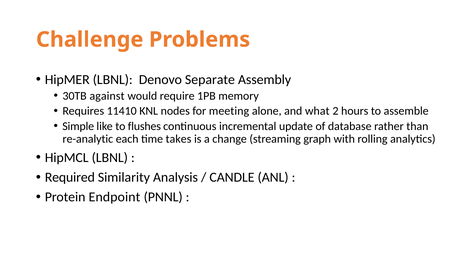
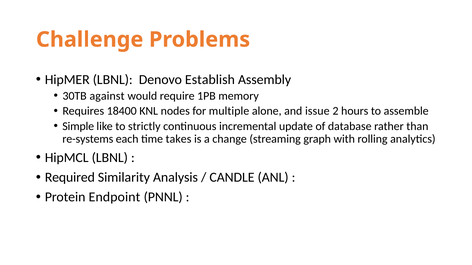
Separate: Separate -> Establish (210, 80)
11410: 11410 -> 18400 (122, 111)
meeting: meeting -> multiple (229, 111)
what: what -> issue (317, 111)
flushes: flushes -> strictly (144, 126)
re-analytic: re-analytic -> re-systems (88, 139)
